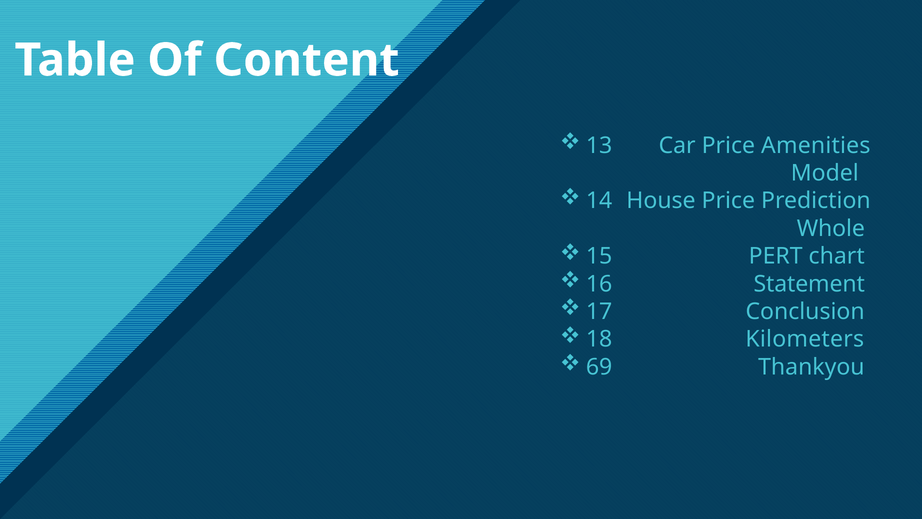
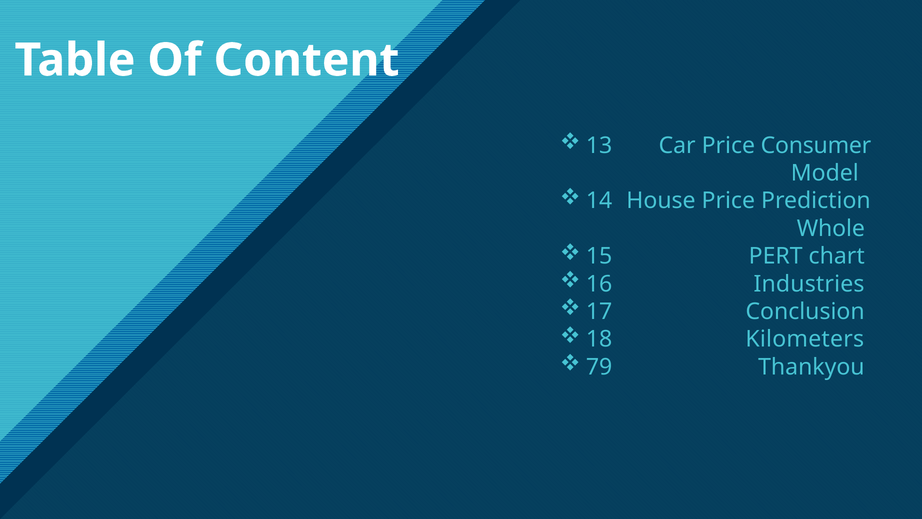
Amenities: Amenities -> Consumer (816, 145)
Statement: Statement -> Industries (809, 284)
69: 69 -> 79 (599, 367)
